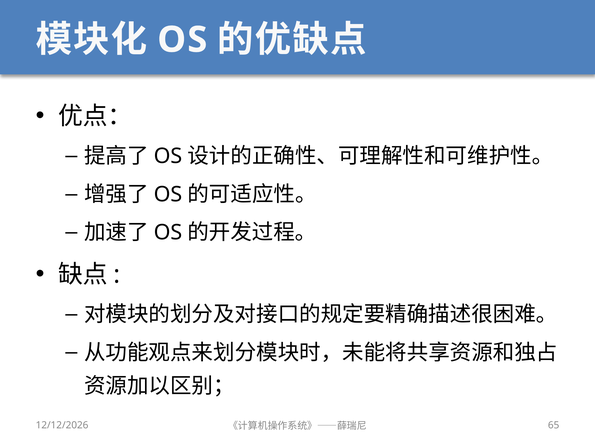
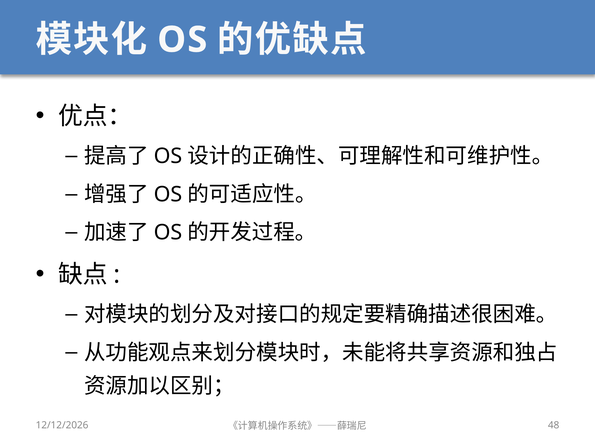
65: 65 -> 48 (554, 425)
